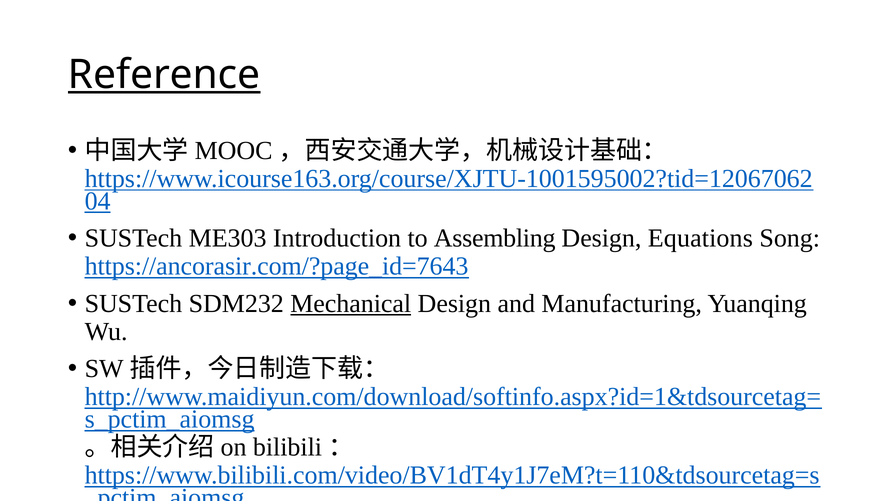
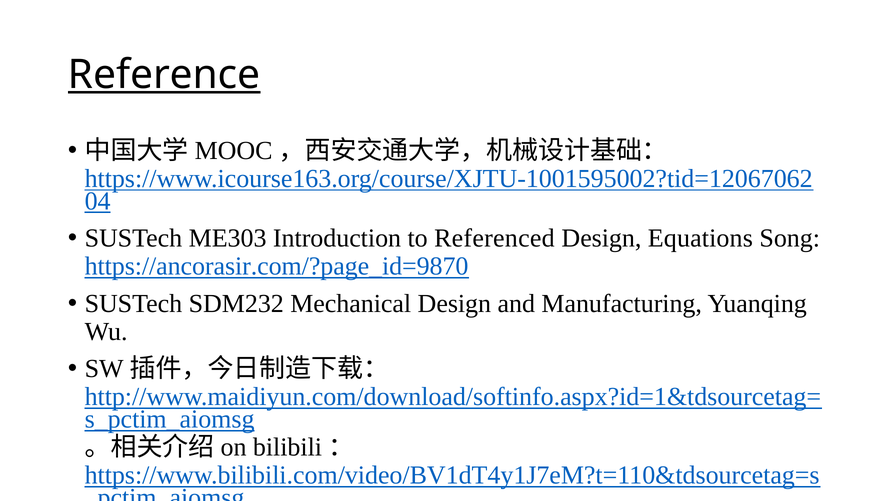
Assembling: Assembling -> Referenced (494, 238)
https://ancorasir.com/?page_id=7643: https://ancorasir.com/?page_id=7643 -> https://ancorasir.com/?page_id=9870 (277, 266)
Mechanical underline: present -> none (351, 304)
